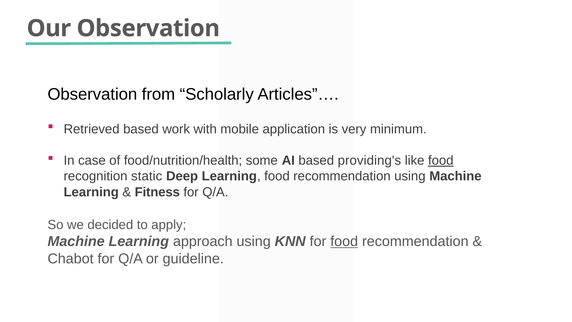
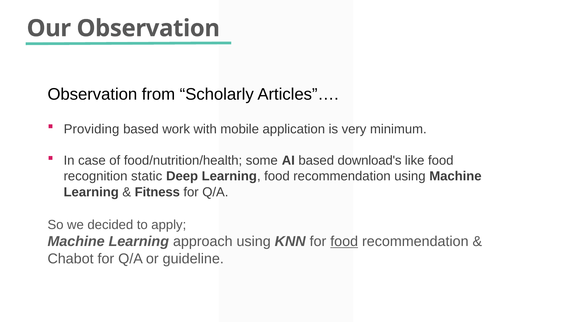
Retrieved: Retrieved -> Providing (92, 129)
providing's: providing's -> download's (370, 160)
food underline: present -> none (441, 160)
